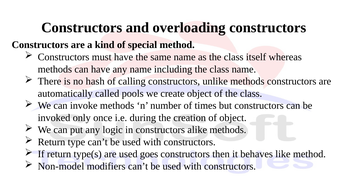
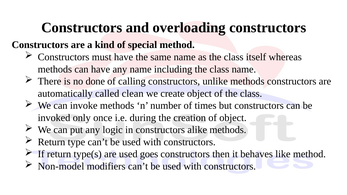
hash: hash -> done (95, 81)
pools: pools -> clean (133, 94)
